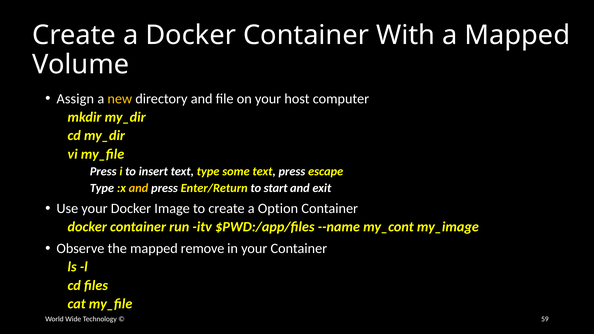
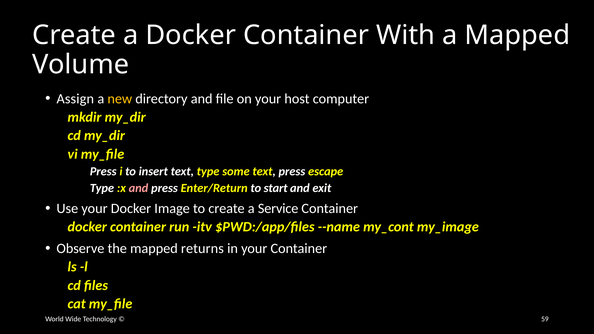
and colour: yellow -> pink (138, 188)
Option: Option -> Service (278, 209)
remove: remove -> returns (202, 249)
